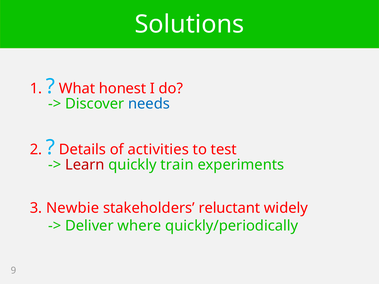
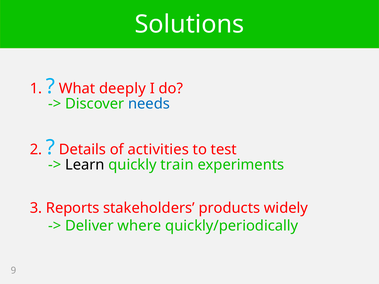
honest: honest -> deeply (122, 88)
Learn colour: red -> black (85, 165)
Newbie: Newbie -> Reports (73, 208)
reluctant: reluctant -> products (229, 208)
